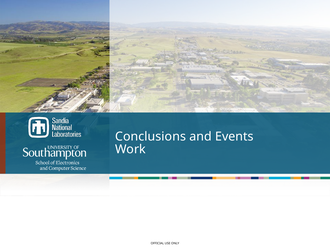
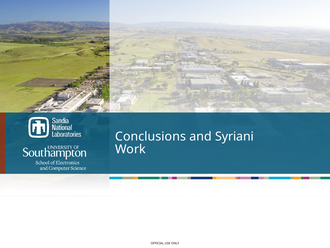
Events: Events -> Syriani (234, 136)
